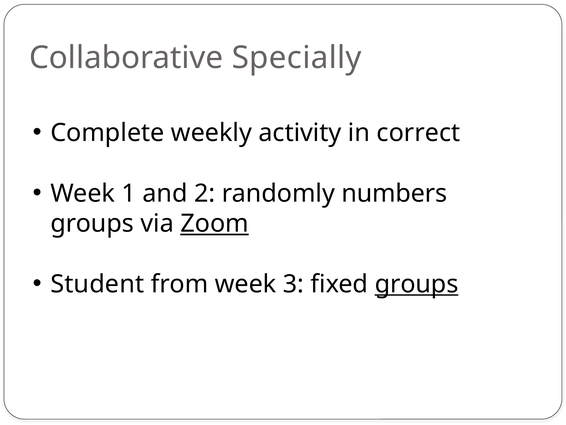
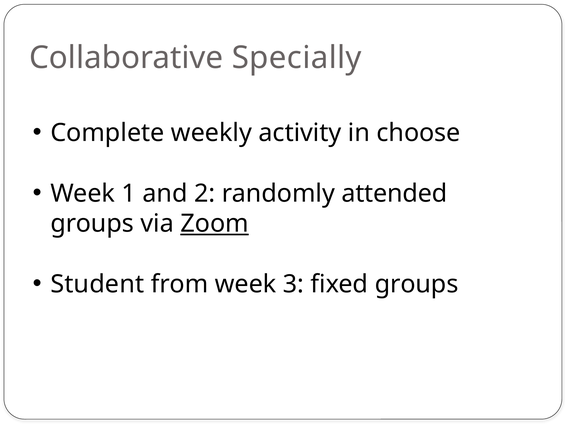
correct: correct -> choose (418, 133)
numbers: numbers -> attended (394, 193)
groups underline: present -> none (417, 284)
